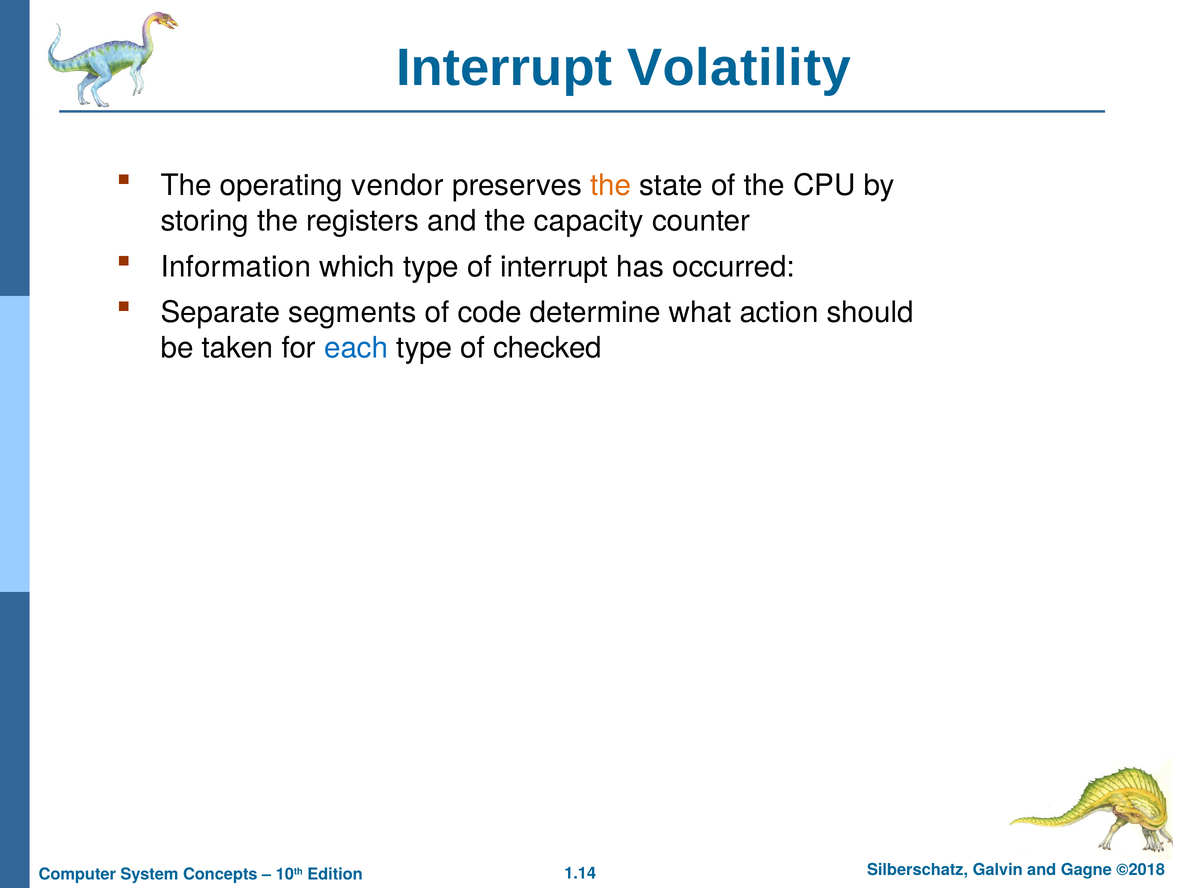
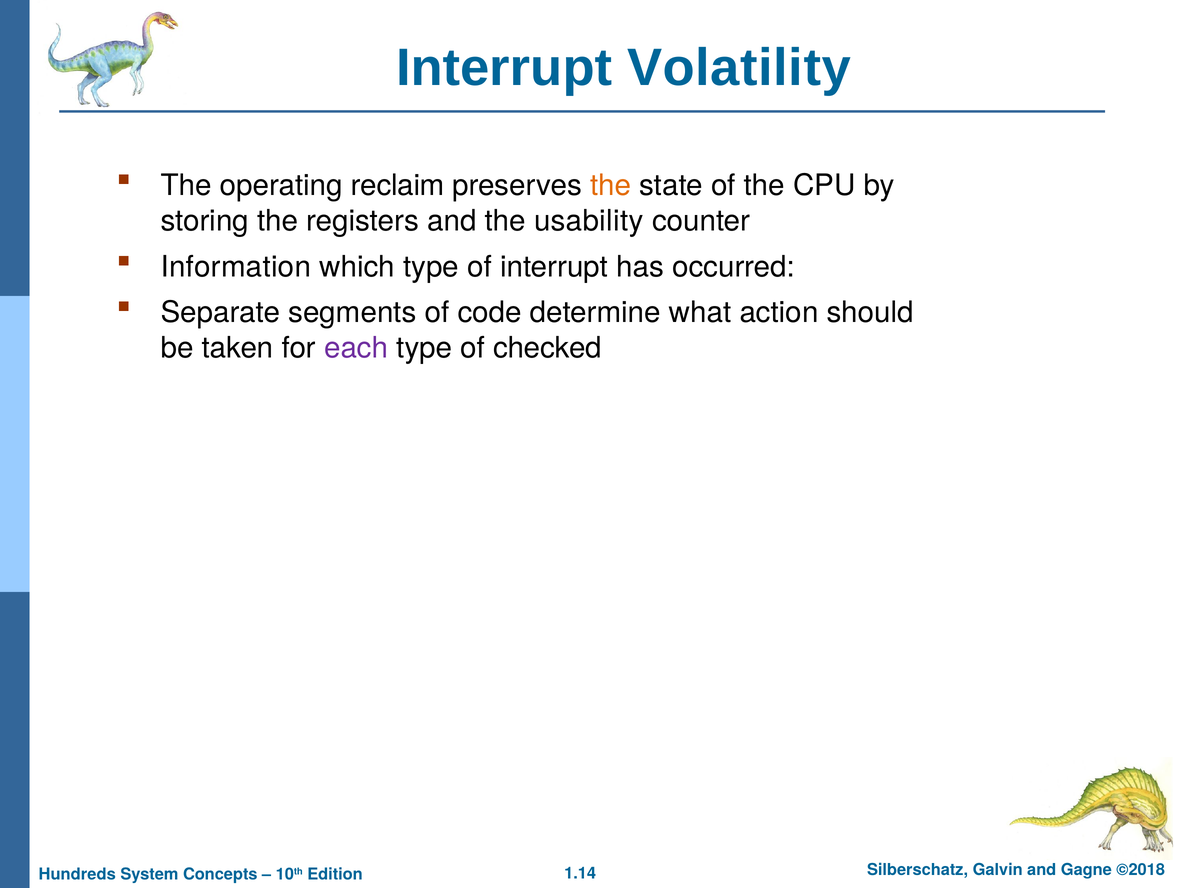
vendor: vendor -> reclaim (398, 185)
capacity: capacity -> usability (589, 221)
each colour: blue -> purple (356, 348)
Computer: Computer -> Hundreds (77, 874)
